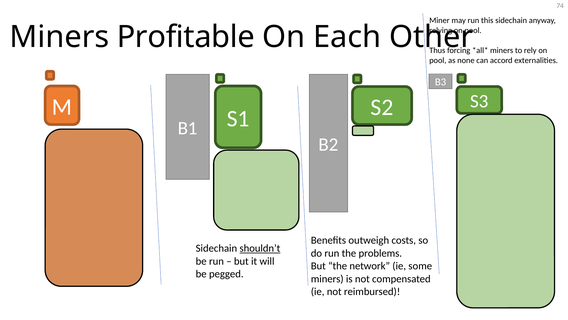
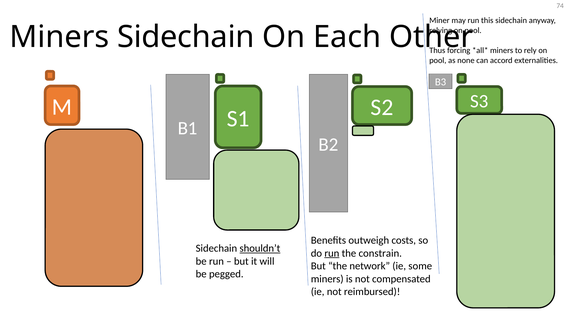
Miners Profitable: Profitable -> Sidechain (186, 37)
run underline: none -> present (332, 253)
problems: problems -> constrain (380, 253)
